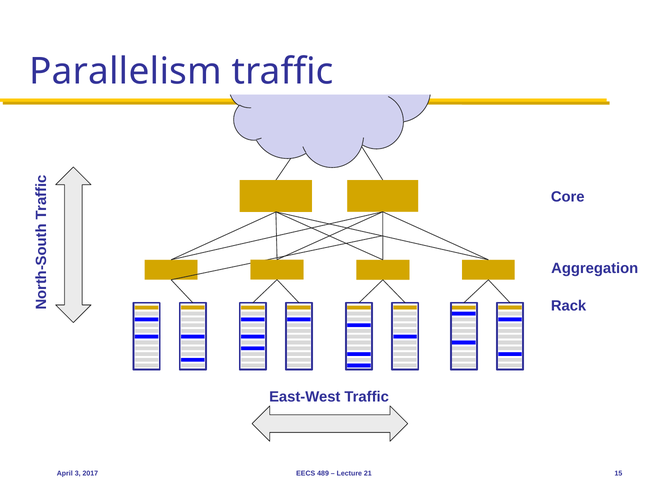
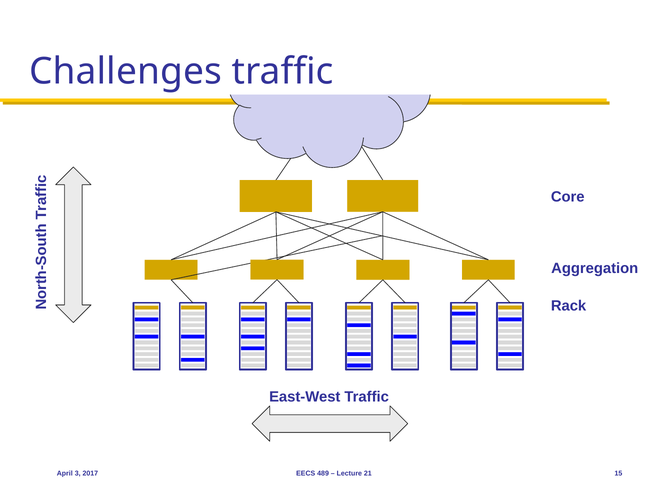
Parallelism: Parallelism -> Challenges (126, 72)
